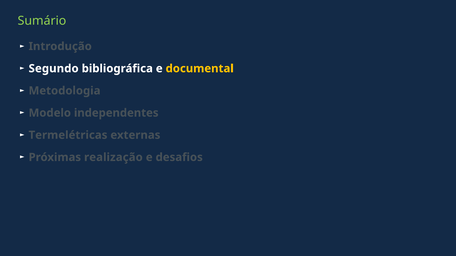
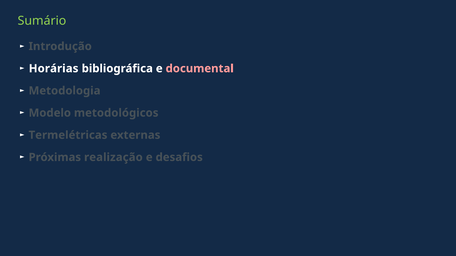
Segundo: Segundo -> Horárias (54, 69)
documental colour: yellow -> pink (200, 69)
independentes: independentes -> metodológicos (116, 113)
